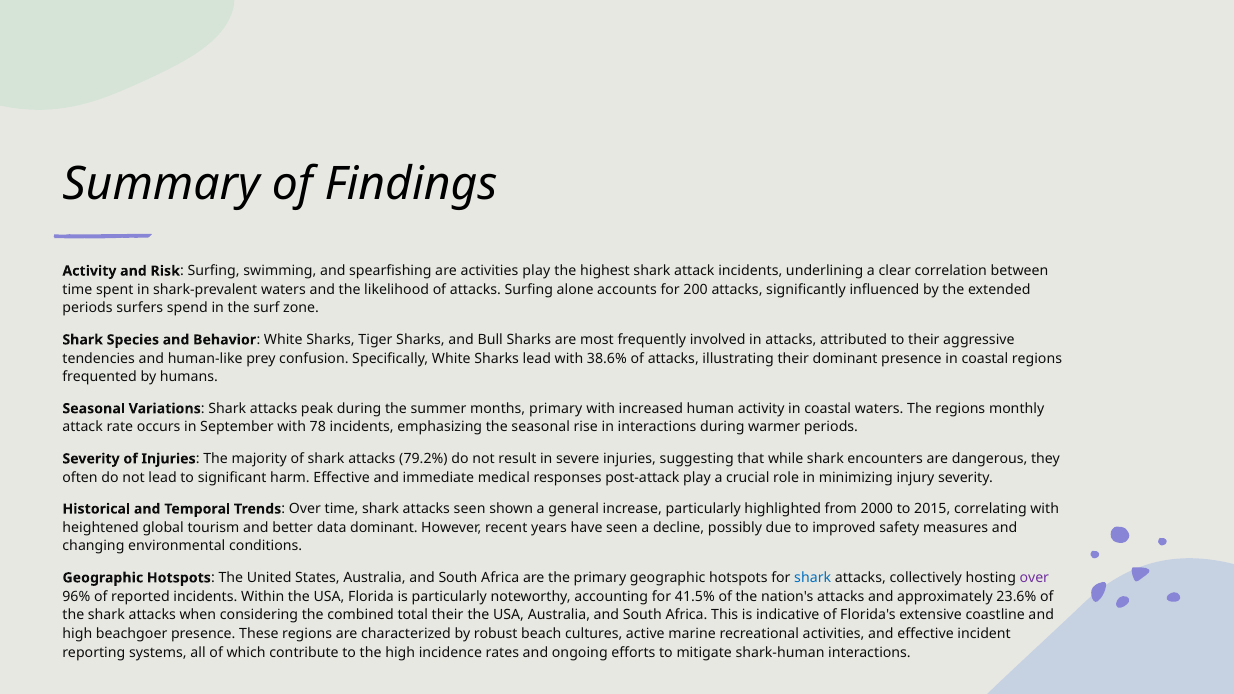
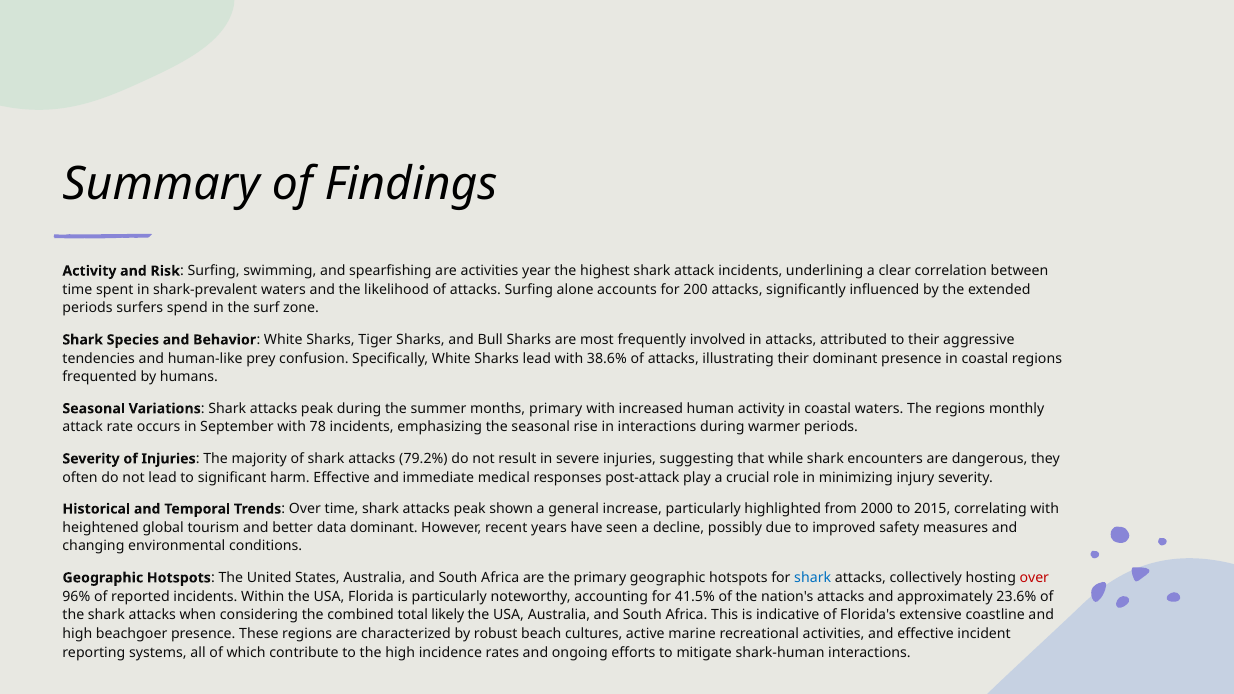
activities play: play -> year (536, 271)
time shark attacks seen: seen -> peak (470, 509)
over colour: purple -> red (1034, 578)
total their: their -> likely (448, 615)
